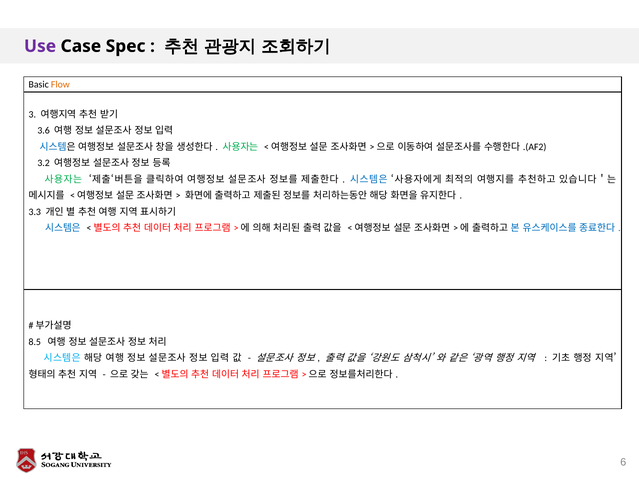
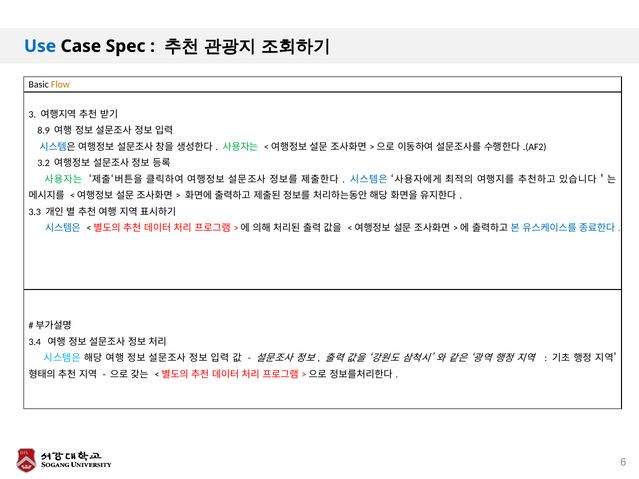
Use colour: purple -> blue (40, 46)
3.6: 3.6 -> 8.9 (44, 131)
8.5: 8.5 -> 3.4 (35, 342)
